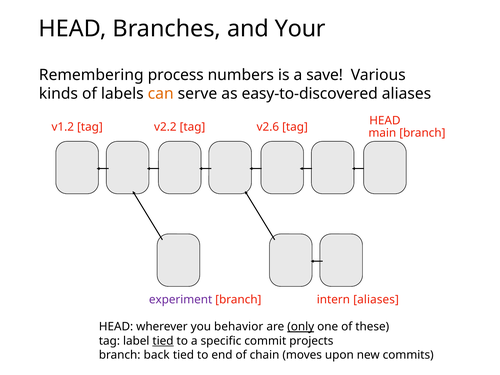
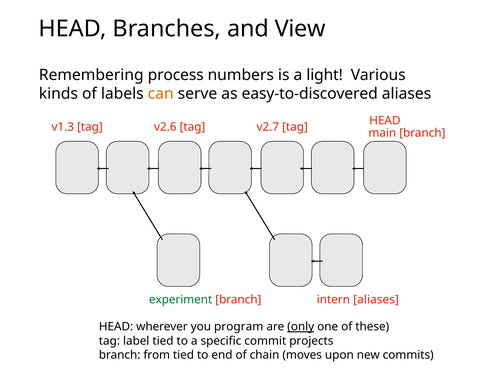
Your: Your -> View (300, 29)
save: save -> light (325, 75)
v1.2: v1.2 -> v1.3 (63, 127)
v2.2: v2.2 -> v2.6 (165, 127)
v2.6: v2.6 -> v2.7 (268, 127)
experiment colour: purple -> green (181, 300)
behavior: behavior -> program (239, 327)
tied underline: present -> none (163, 341)
back: back -> from (157, 355)
